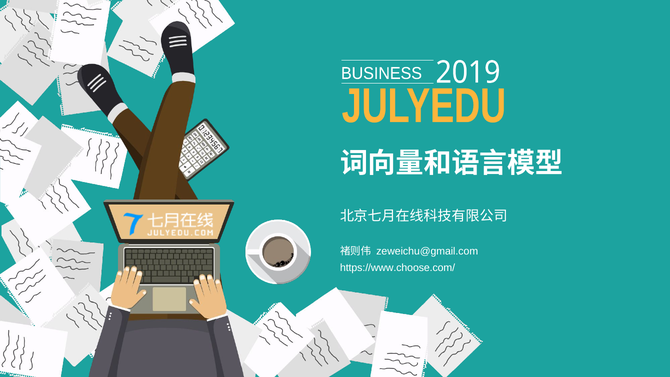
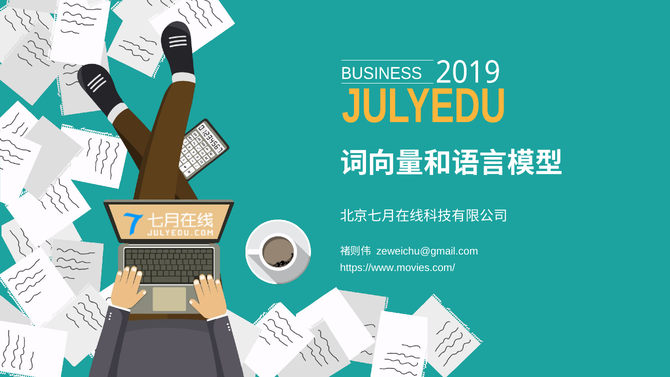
https://www.choose.com/: https://www.choose.com/ -> https://www.movies.com/ (398, 267)
